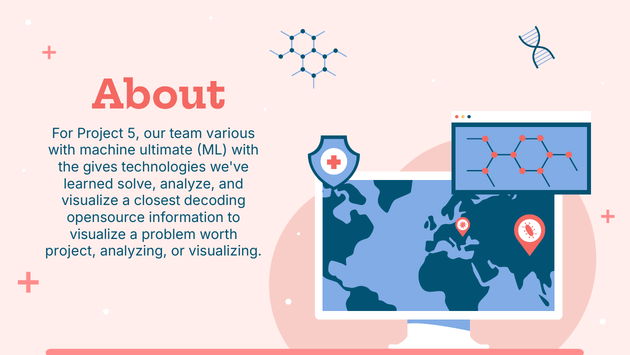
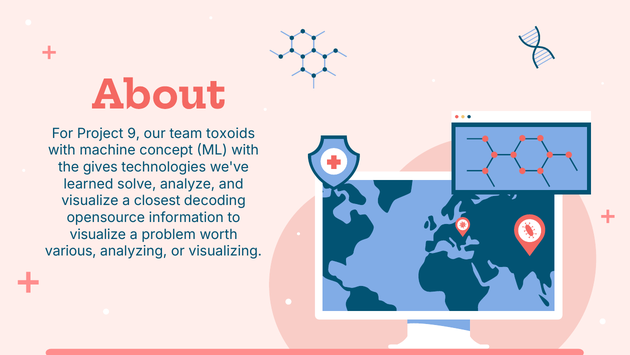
5: 5 -> 9 (134, 133)
various: various -> toxoids (231, 133)
ultimate: ultimate -> concept (166, 150)
project: project -> various (71, 251)
